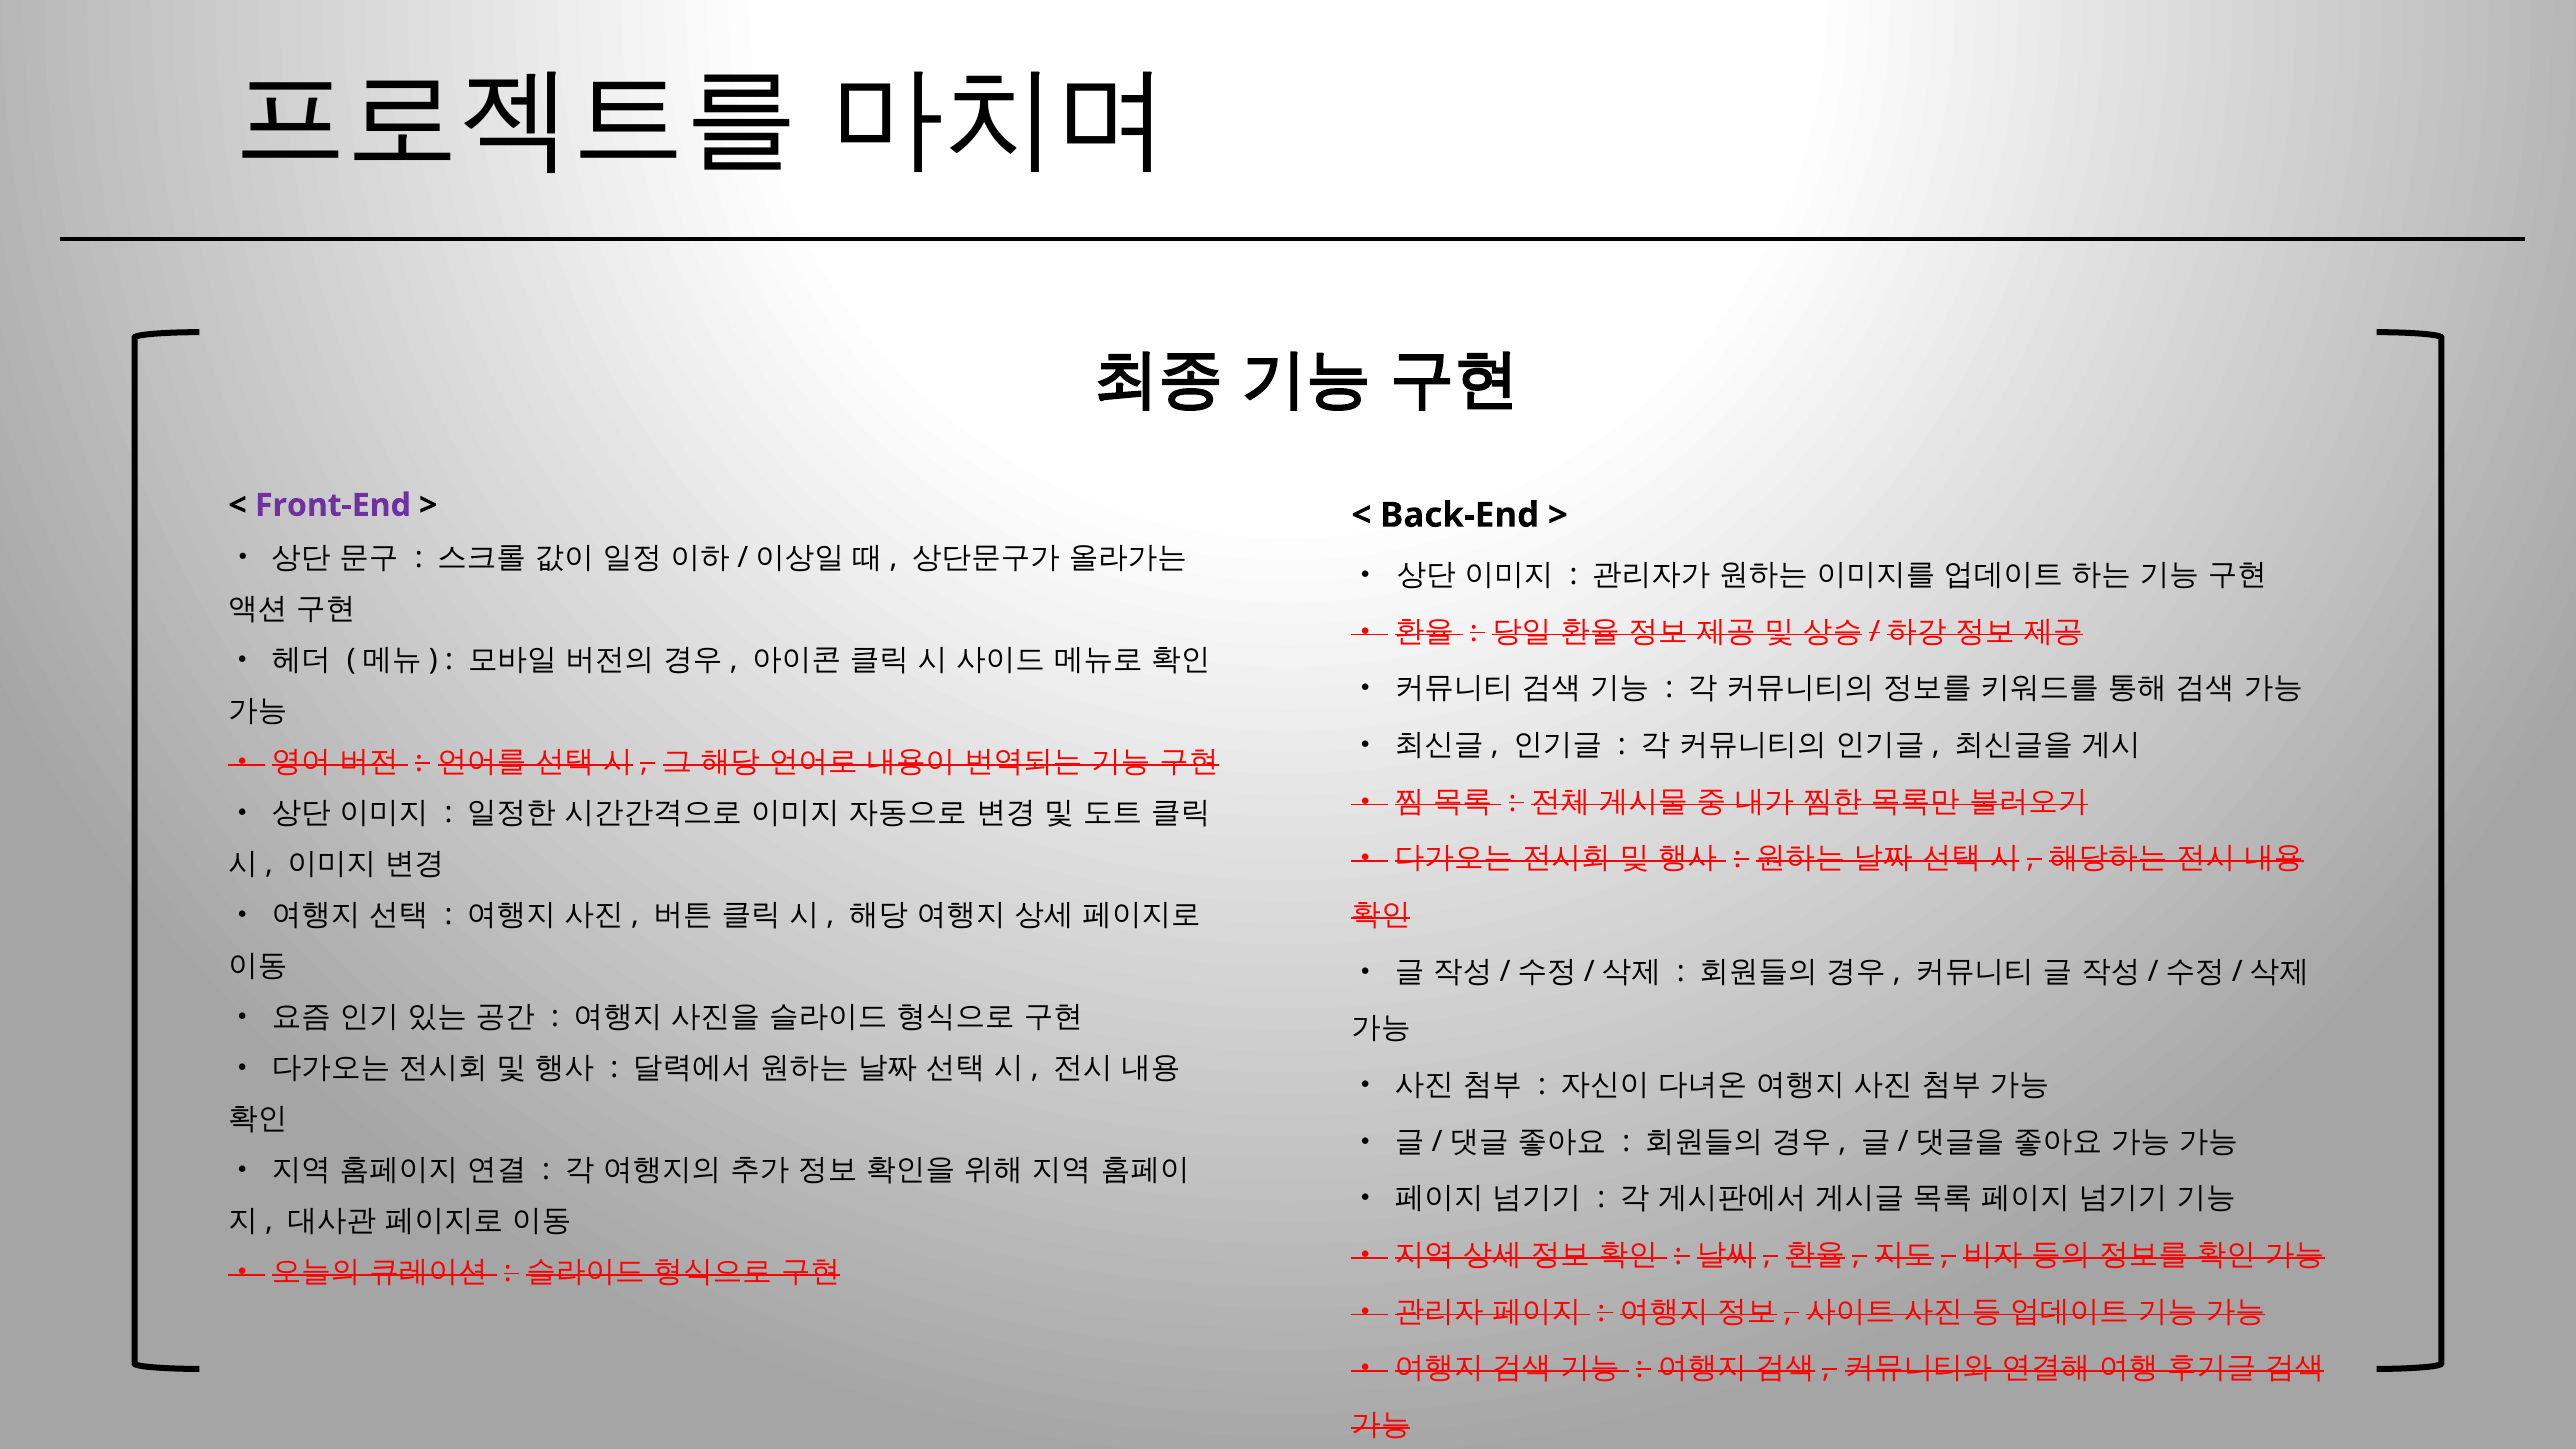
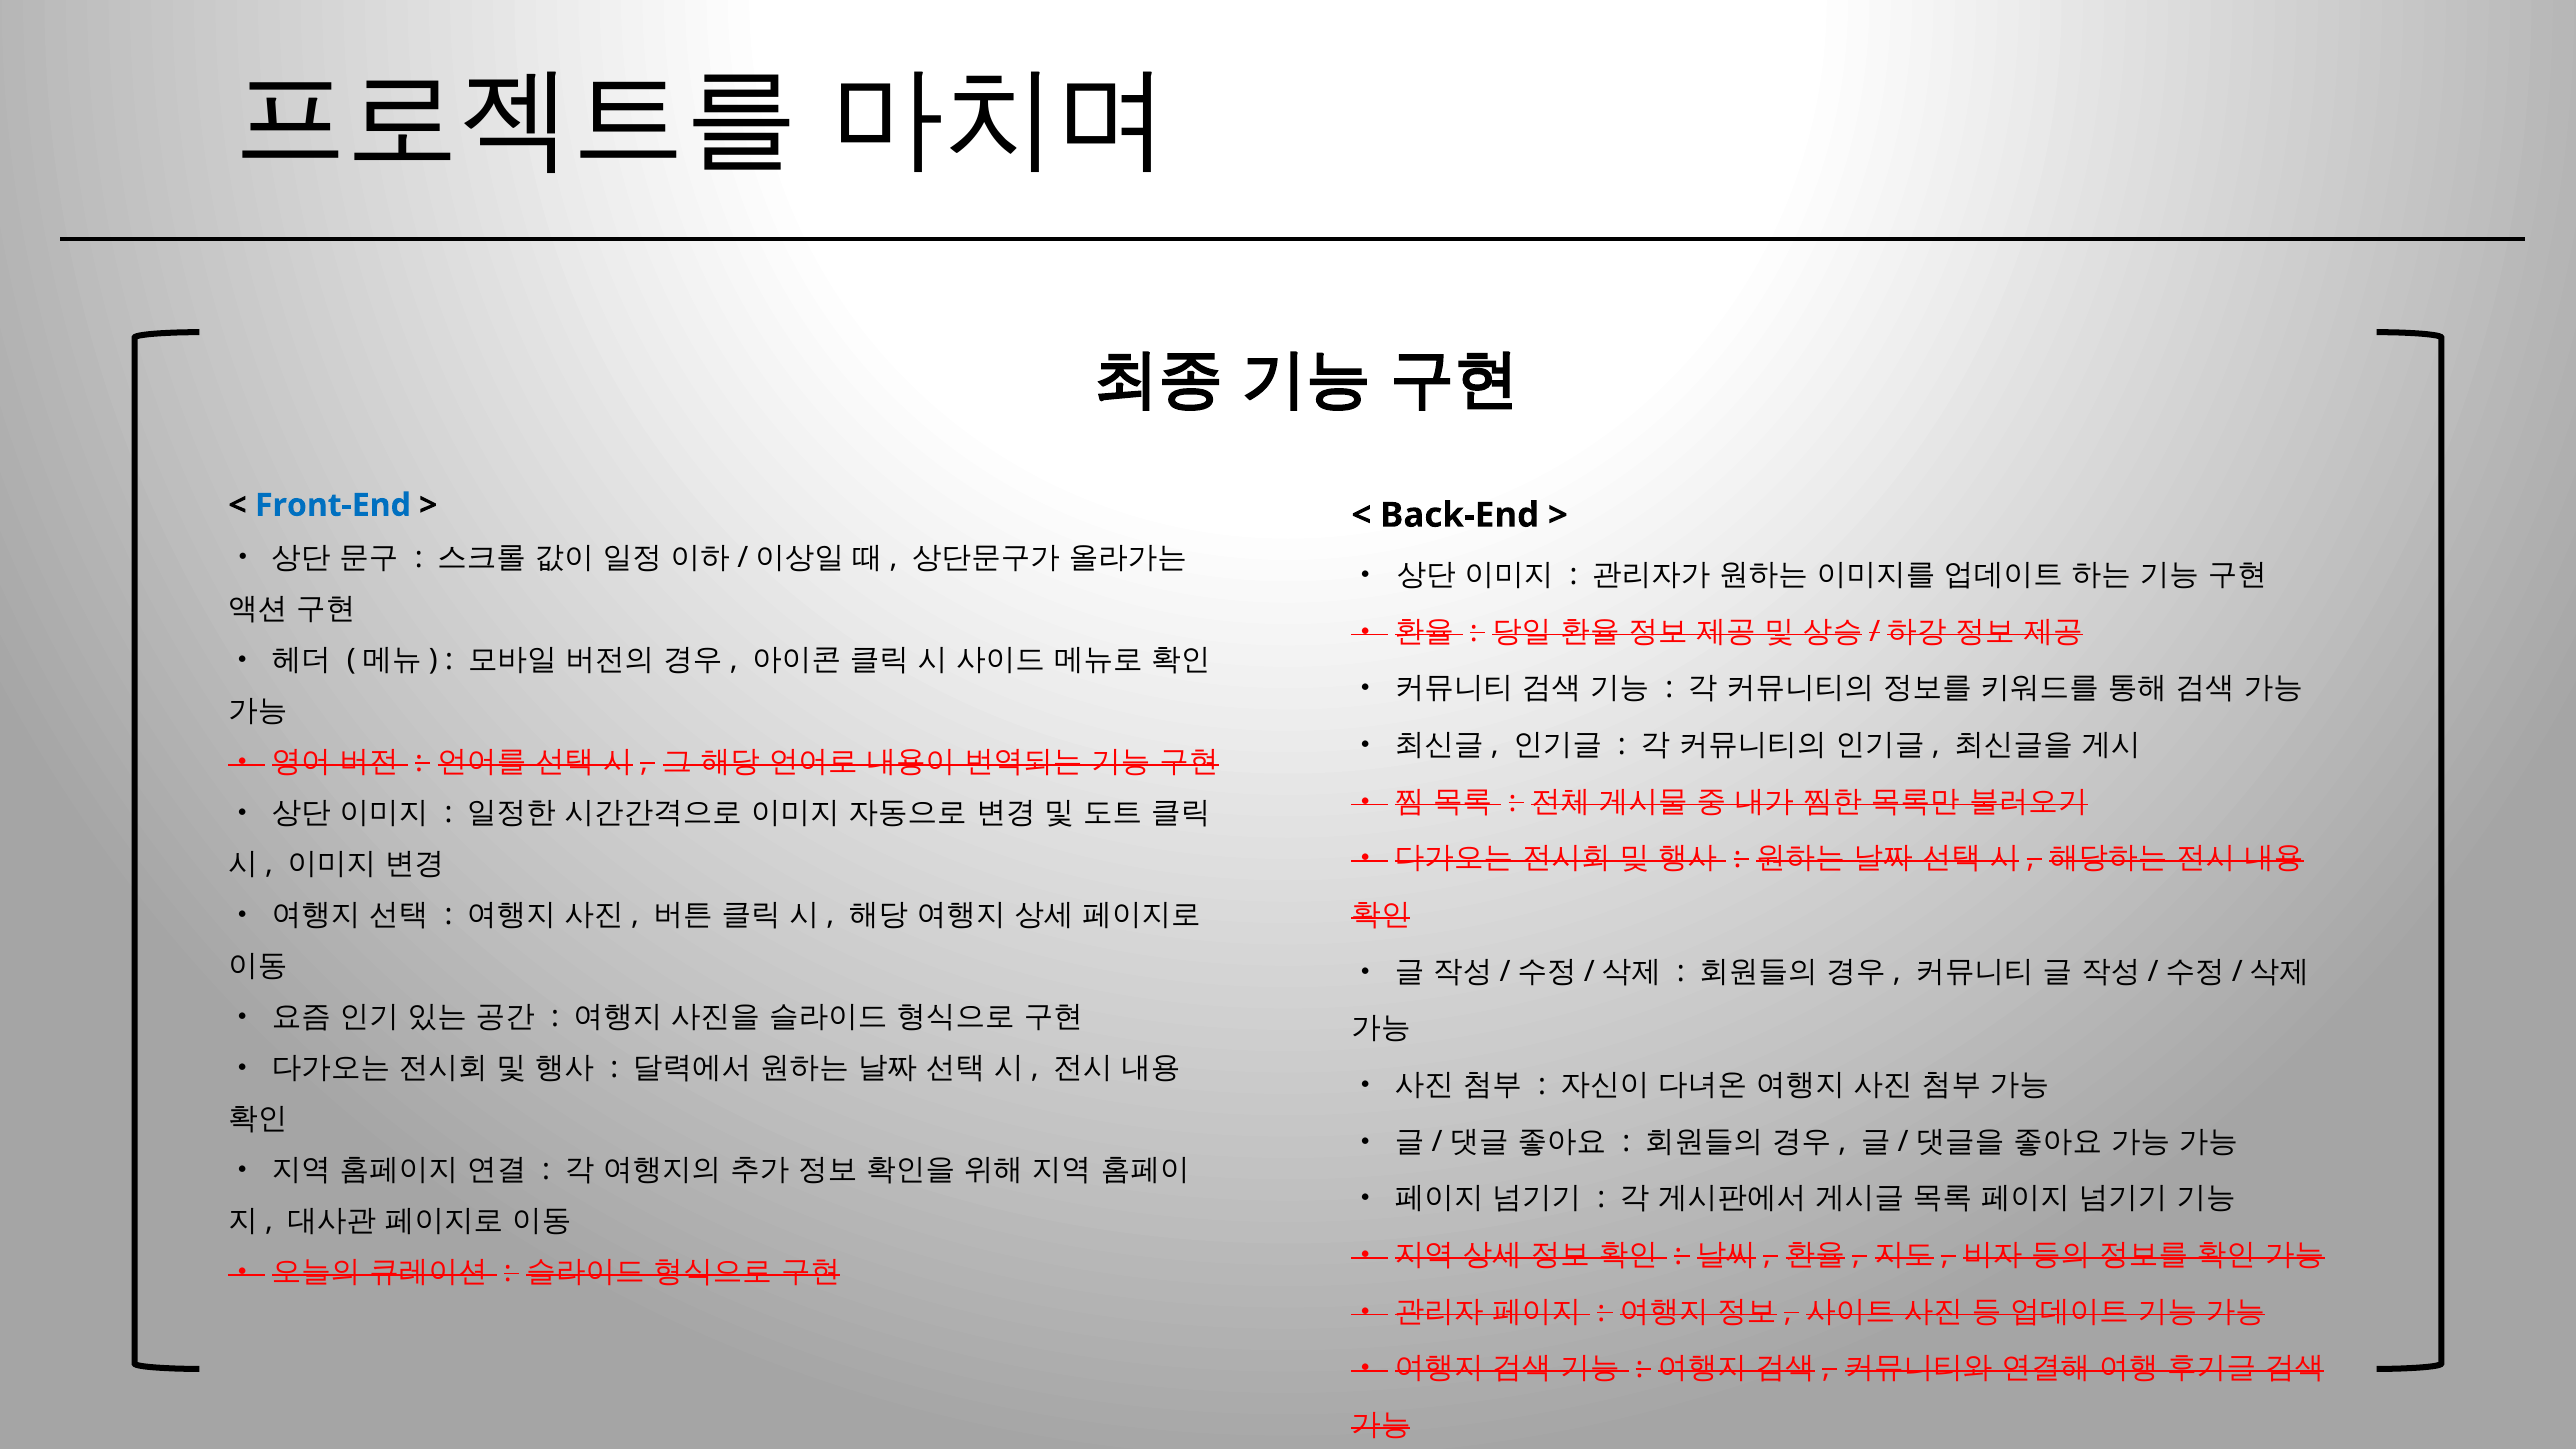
Front-End colour: purple -> blue (333, 505)
